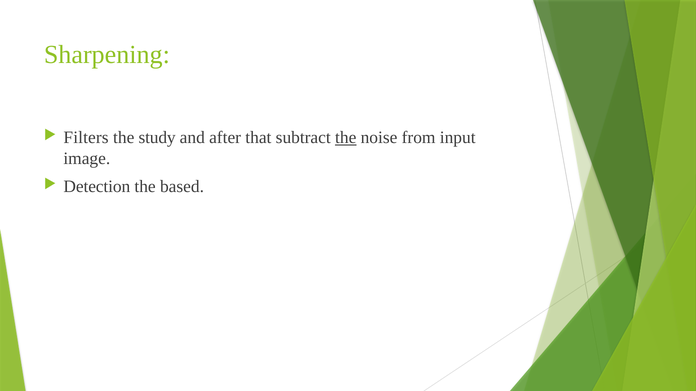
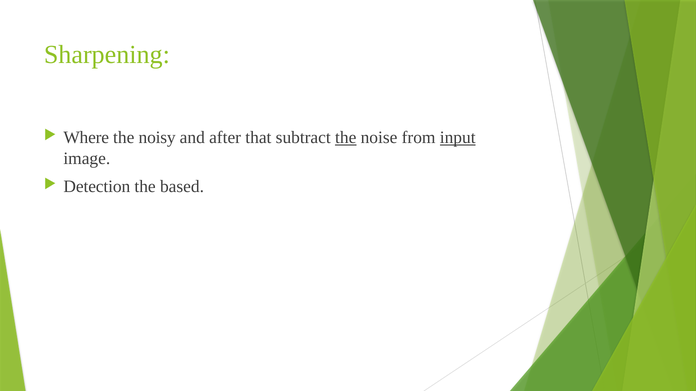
Filters: Filters -> Where (86, 138)
study: study -> noisy (157, 138)
input underline: none -> present (458, 138)
